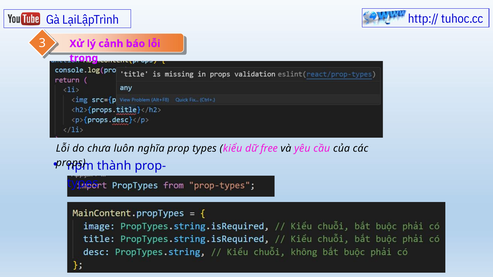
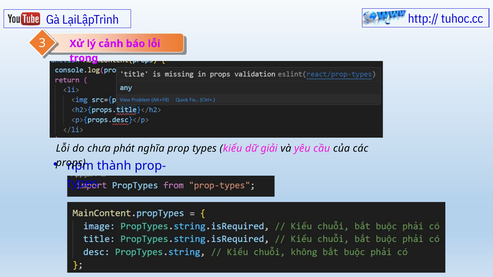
luôn: luôn -> phát (124, 149)
free: free -> giải (269, 149)
